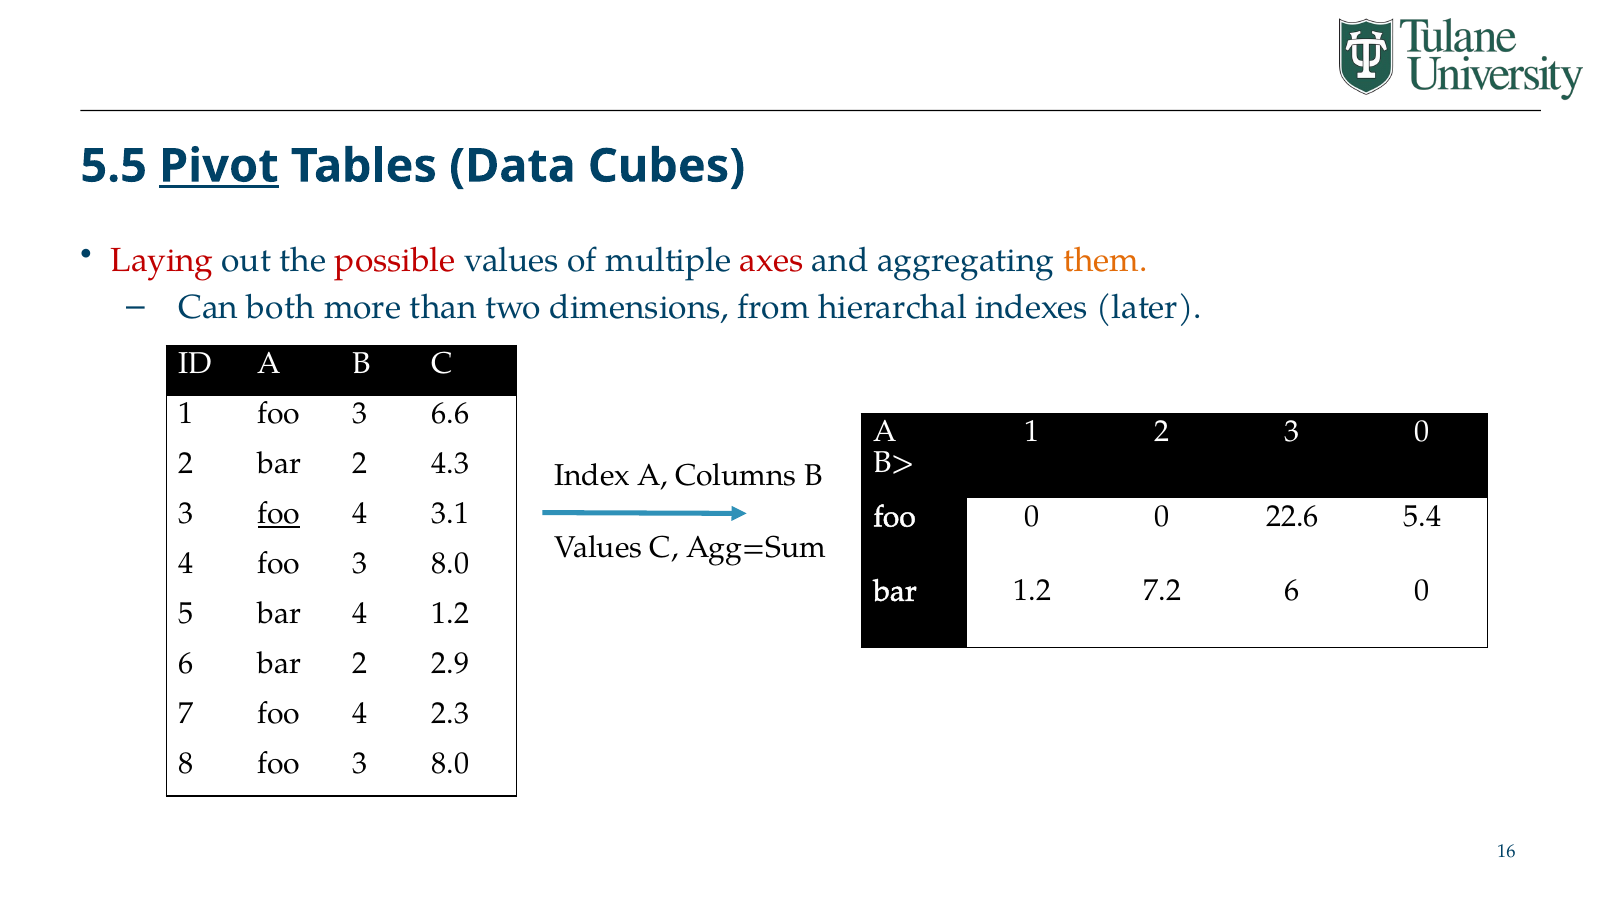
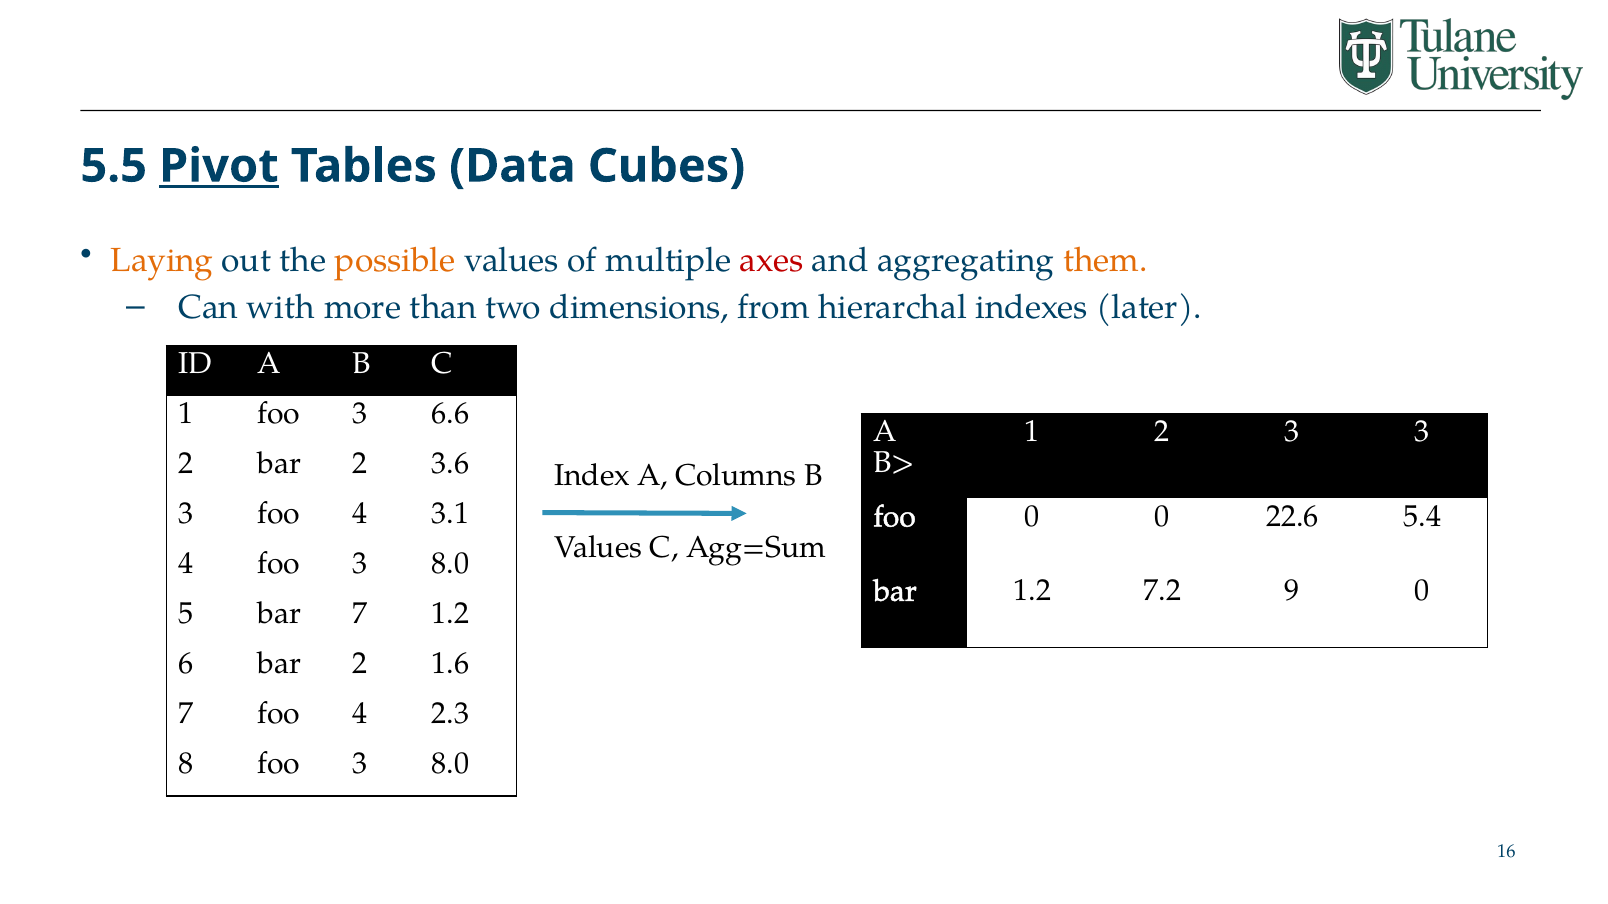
Laying colour: red -> orange (162, 260)
possible colour: red -> orange (395, 260)
both: both -> with (281, 307)
3 0: 0 -> 3 (1422, 432)
4.3: 4.3 -> 3.6 (451, 464)
foo underline: present -> none (279, 514)
7.2 6: 6 -> 9 (1292, 591)
bar 4: 4 -> 7 (360, 614)
2.9: 2.9 -> 1.6 (451, 664)
